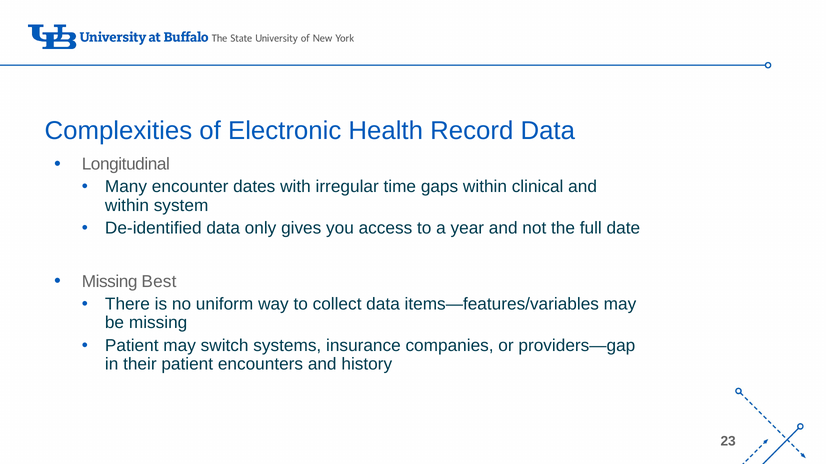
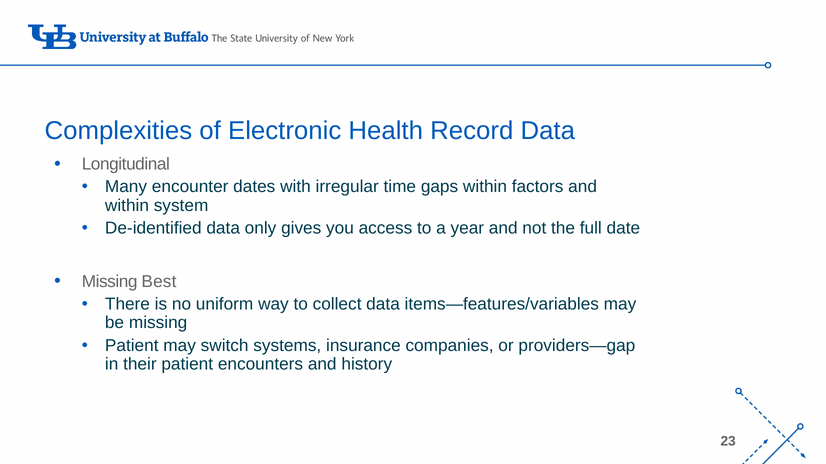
clinical: clinical -> factors (538, 187)
